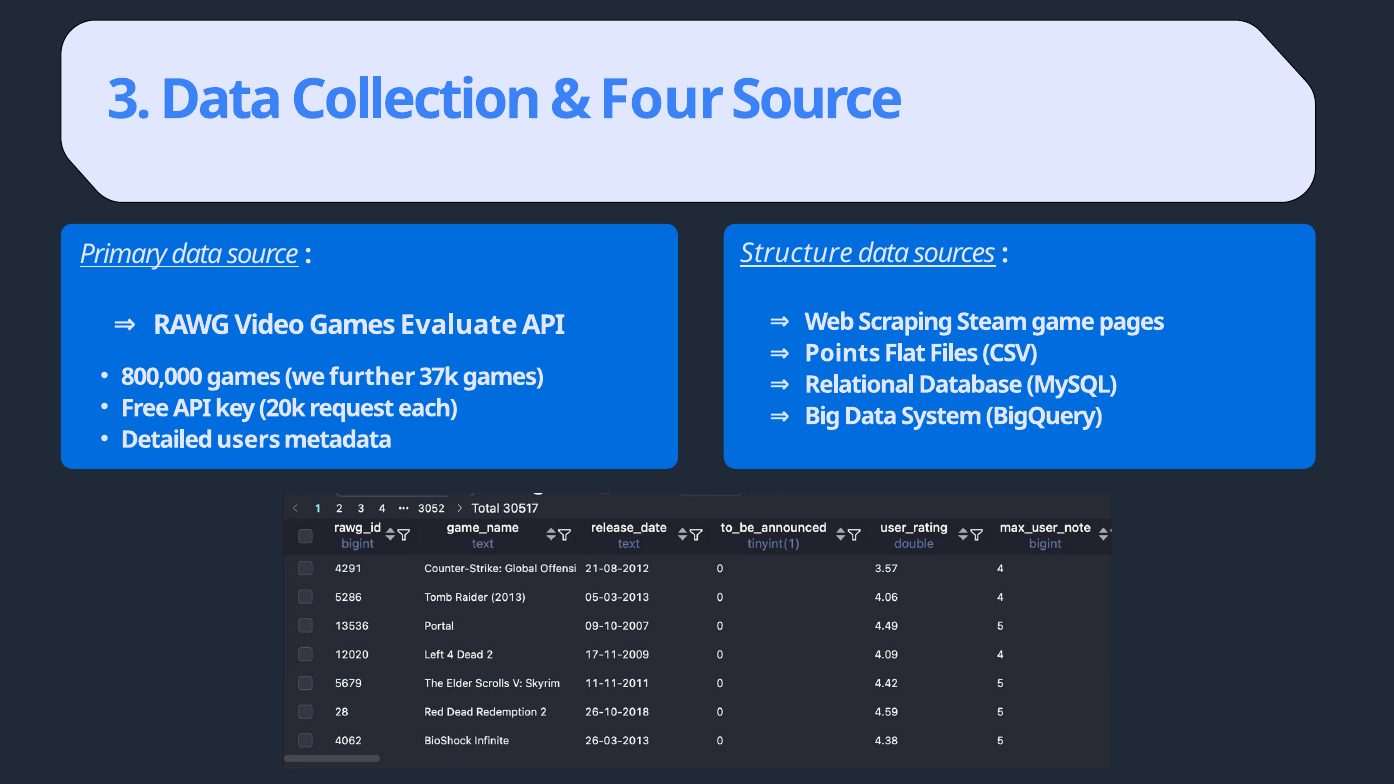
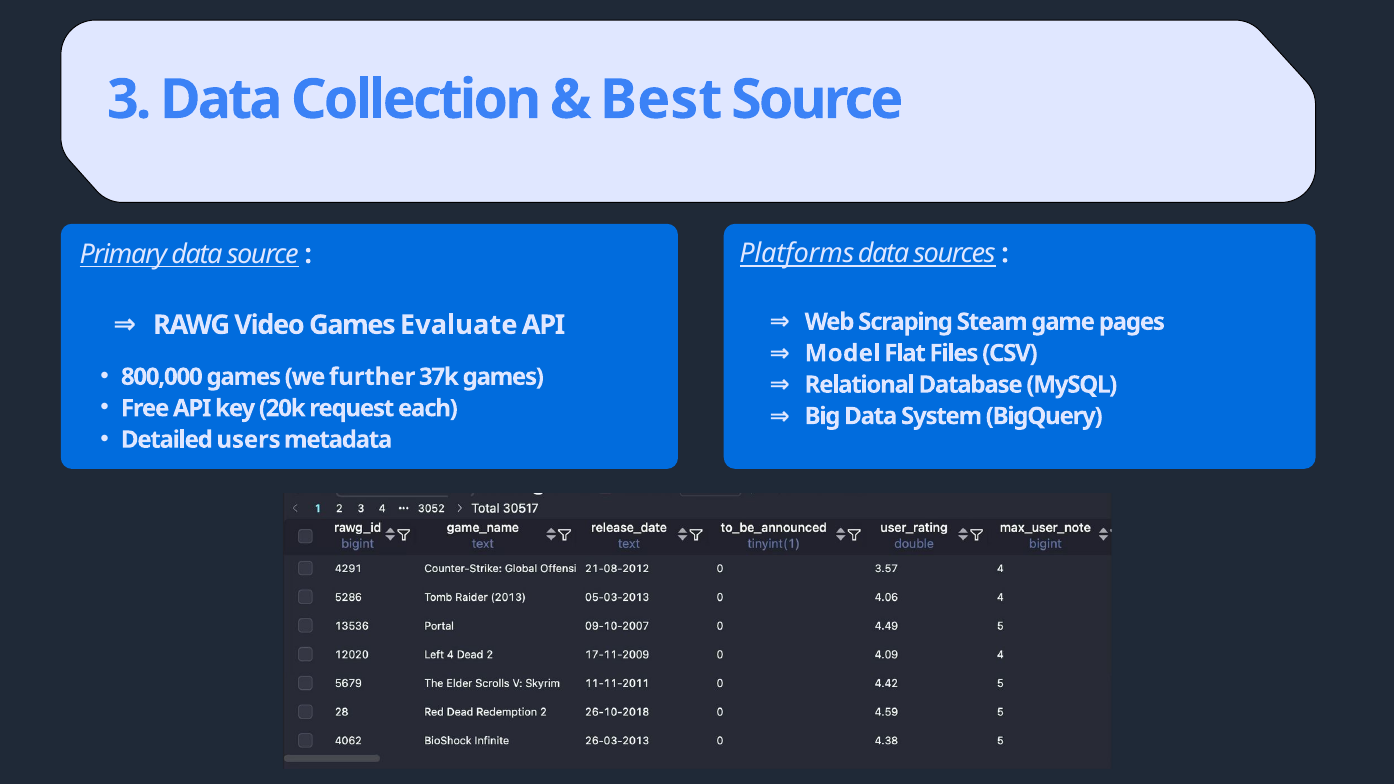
Four: Four -> Best (661, 100)
Structure: Structure -> Platforms (797, 253)
Points: Points -> Model (843, 353)
